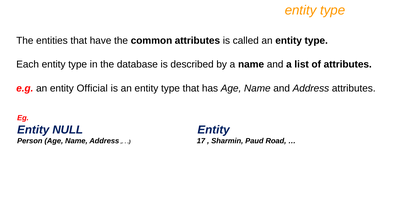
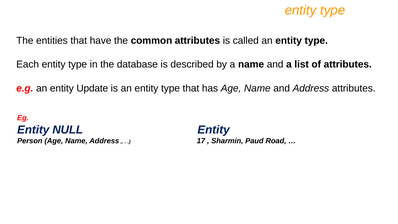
Official: Official -> Update (92, 88)
